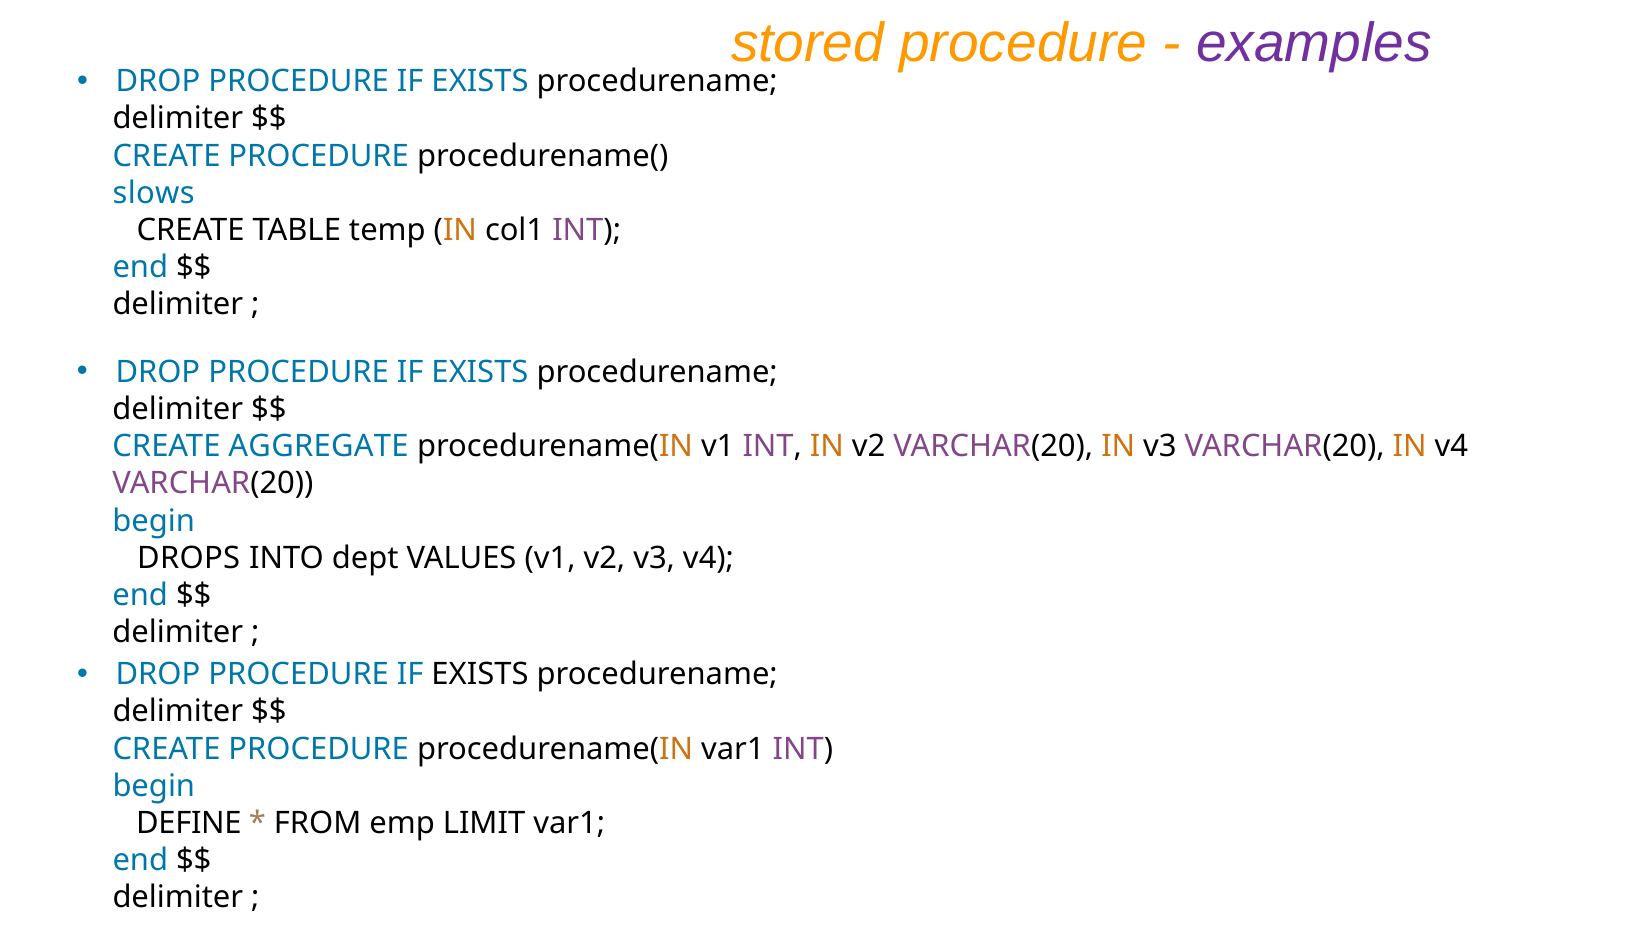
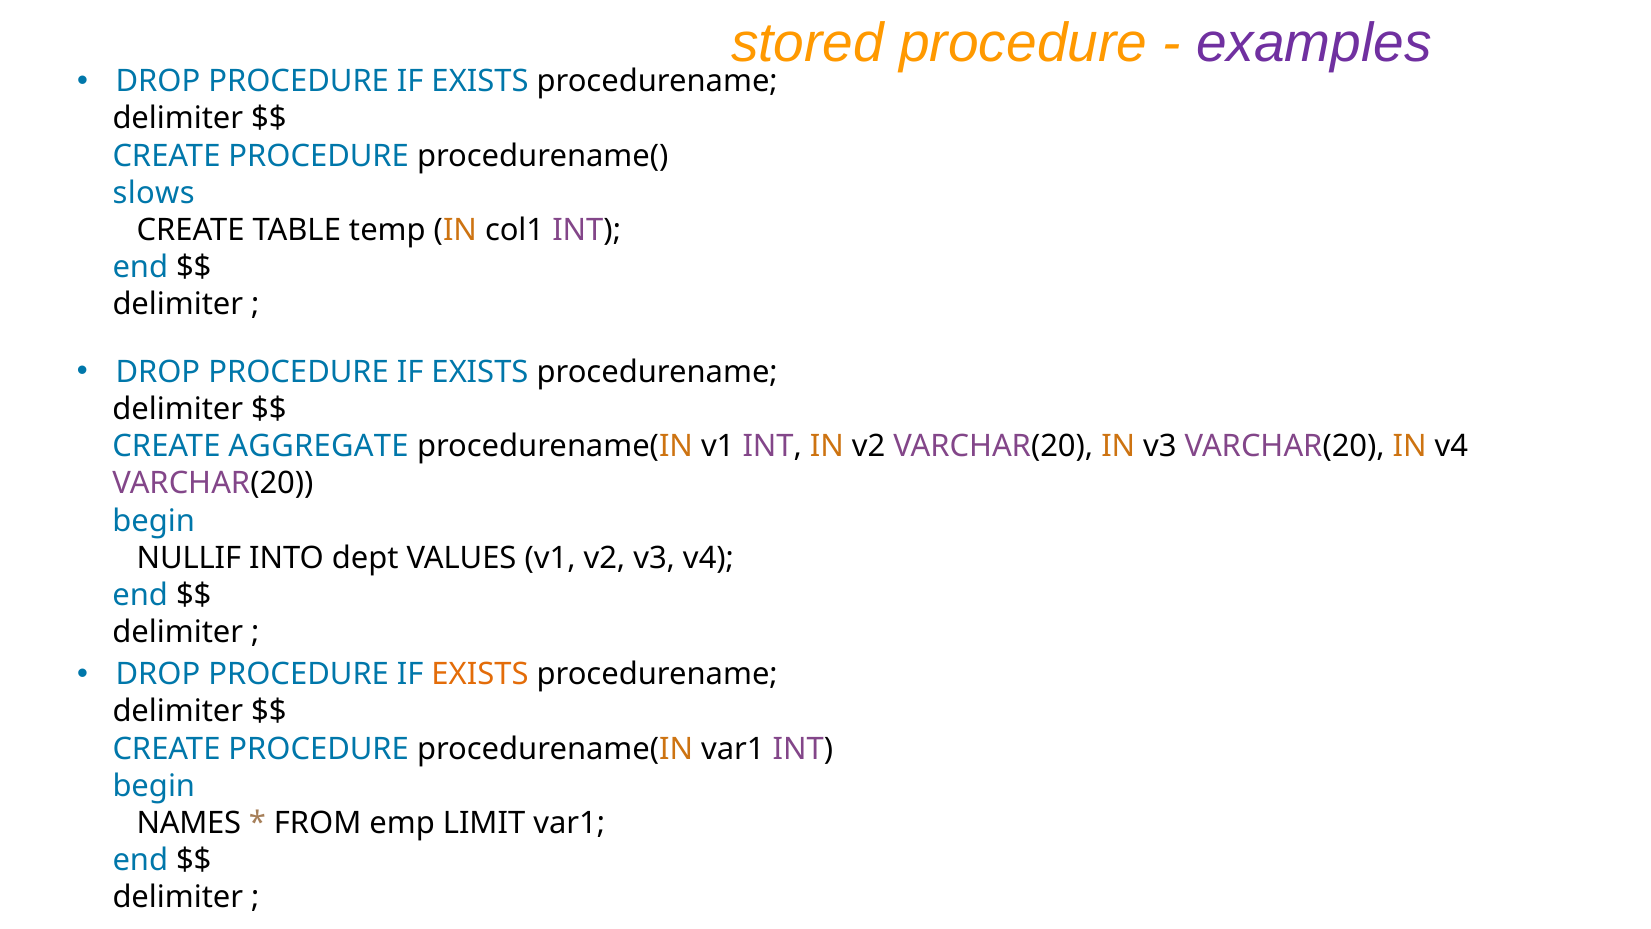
DROPS: DROPS -> NULLIF (189, 558)
EXISTS colour: black -> orange (480, 674)
DEFINE: DEFINE -> NAMES (189, 823)
